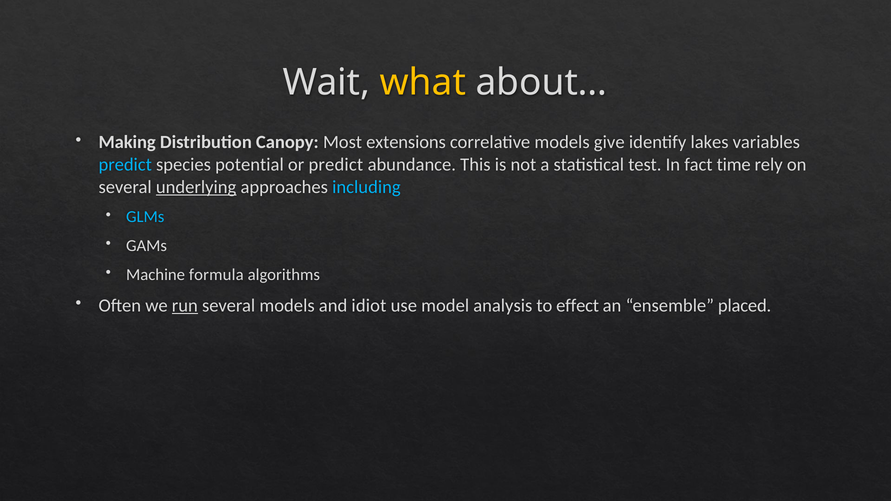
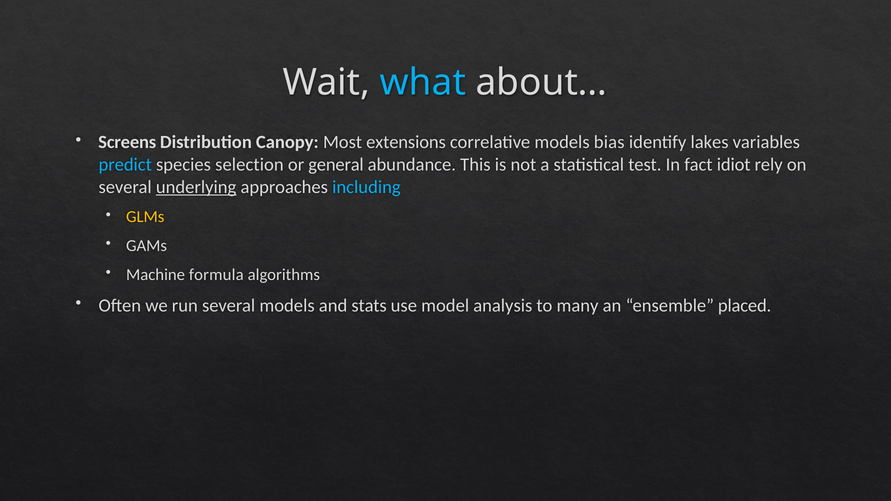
what colour: yellow -> light blue (423, 83)
Making: Making -> Screens (127, 142)
give: give -> bias (609, 142)
potential: potential -> selection (249, 165)
or predict: predict -> general (336, 165)
time: time -> idiot (734, 165)
GLMs colour: light blue -> yellow (145, 217)
run underline: present -> none (185, 306)
idiot: idiot -> stats (369, 306)
effect: effect -> many (578, 306)
